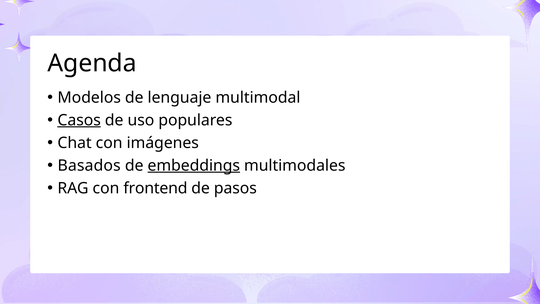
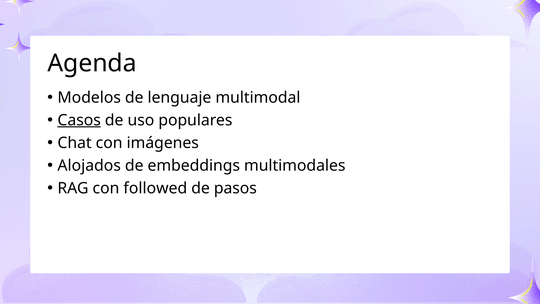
Basados: Basados -> Alojados (89, 165)
embeddings underline: present -> none (194, 165)
frontend: frontend -> followed (155, 188)
